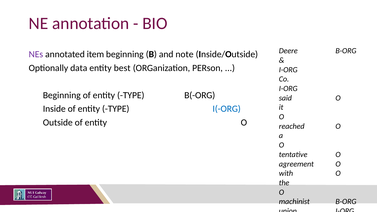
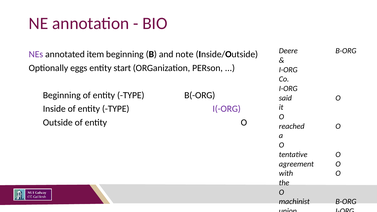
data: data -> eggs (79, 68)
best: best -> start (122, 68)
I(-ORG colour: blue -> purple (227, 109)
